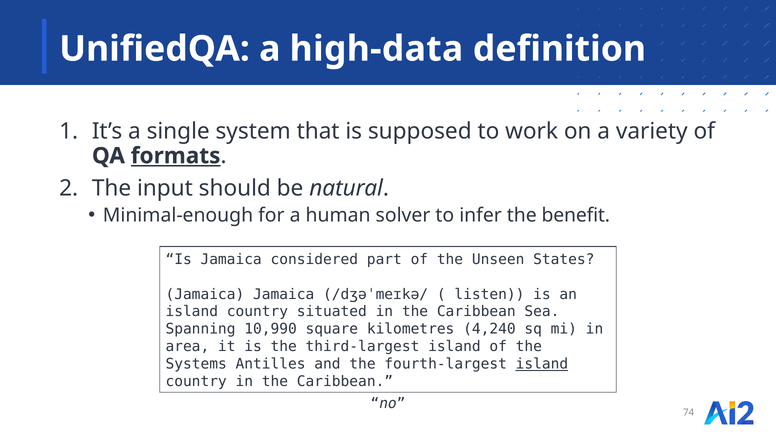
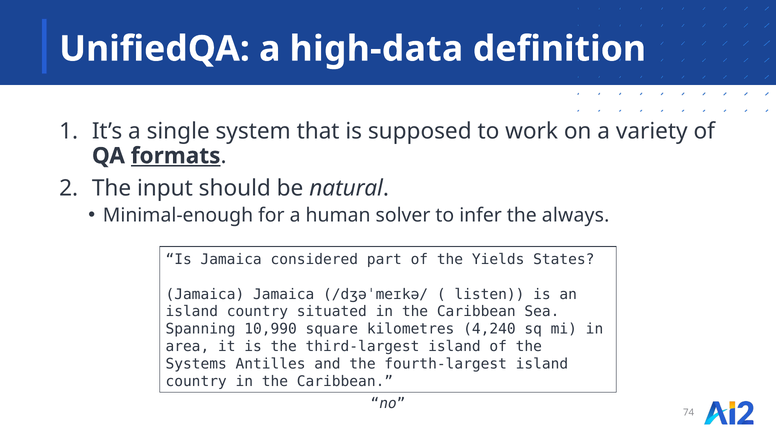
benefit: benefit -> always (576, 215)
Unseen: Unseen -> Yields (498, 259)
island underline: present -> none (542, 364)
